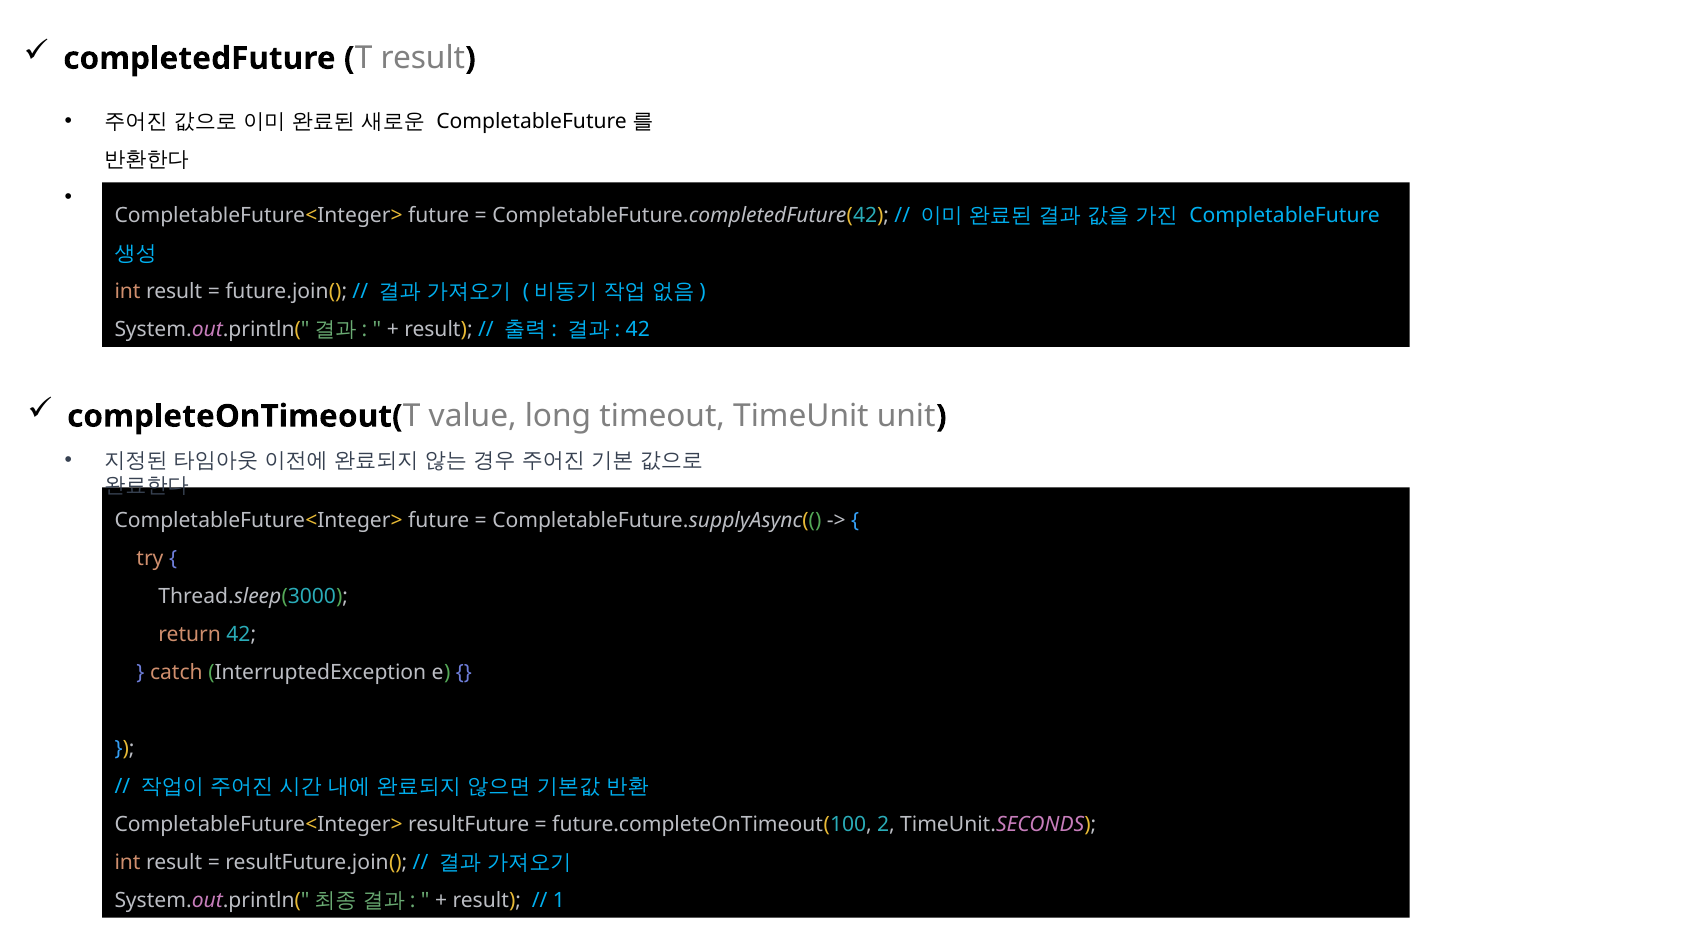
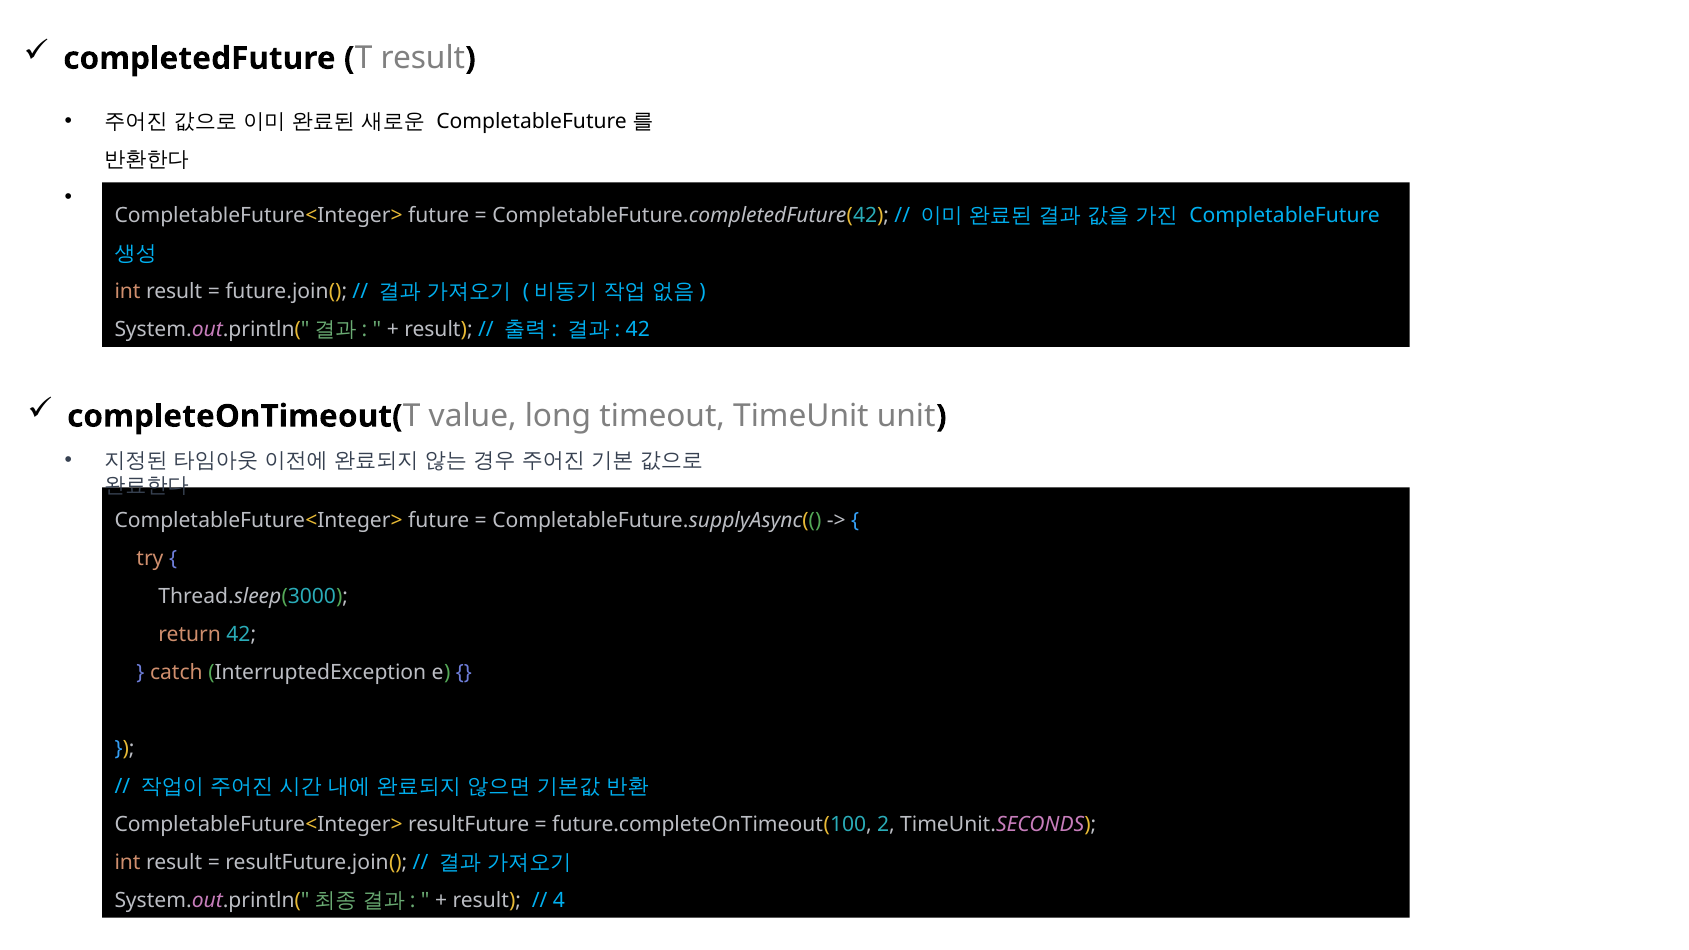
1: 1 -> 4 (559, 900)
